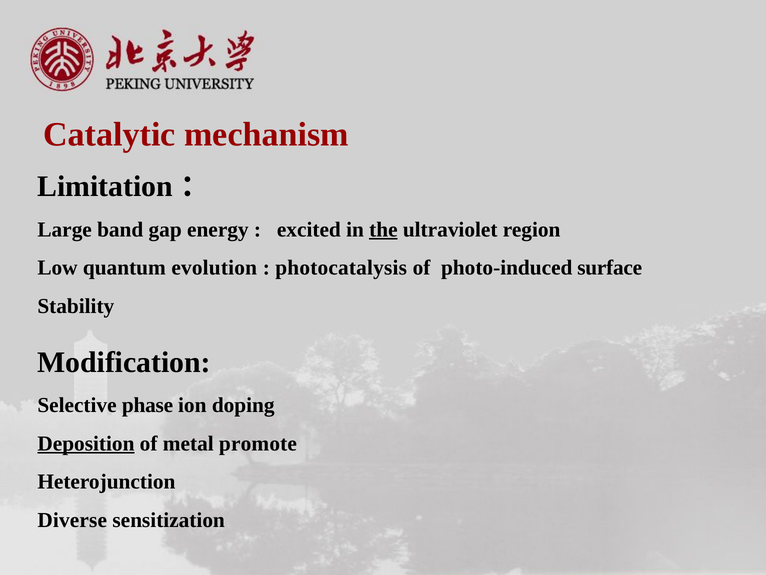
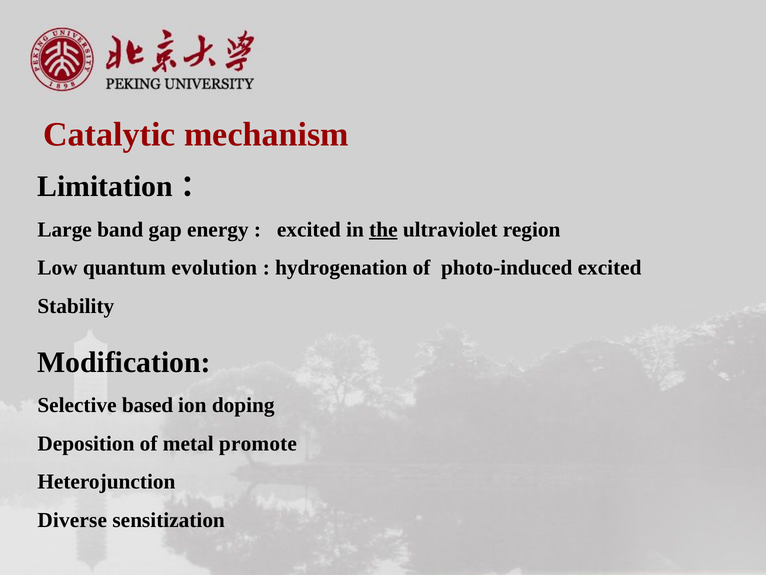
photocatalysis: photocatalysis -> hydrogenation (341, 268)
photo-induced surface: surface -> excited (610, 268)
phase: phase -> based (148, 405)
Deposition underline: present -> none (86, 443)
